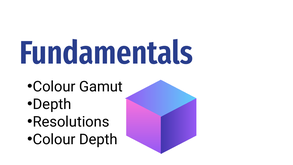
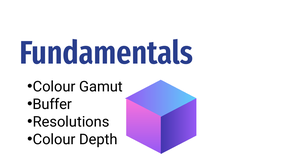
Depth: Depth -> Buffer (52, 104)
